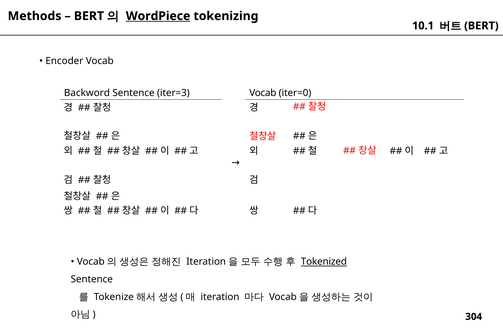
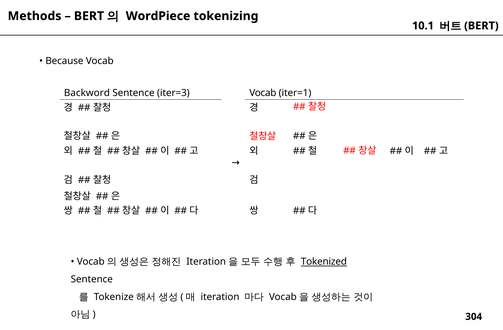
WordPiece underline: present -> none (158, 16)
Encoder: Encoder -> Because (64, 61)
iter=0: iter=0 -> iter=1 (295, 93)
